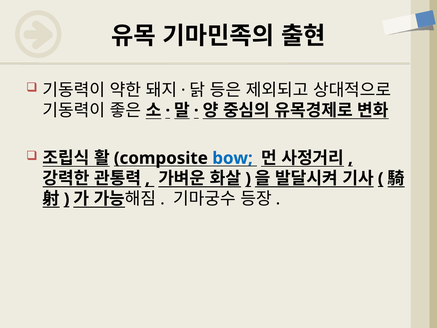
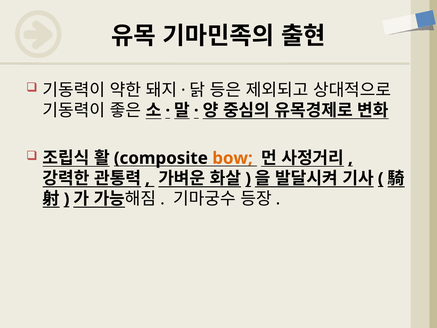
bow colour: blue -> orange (233, 158)
